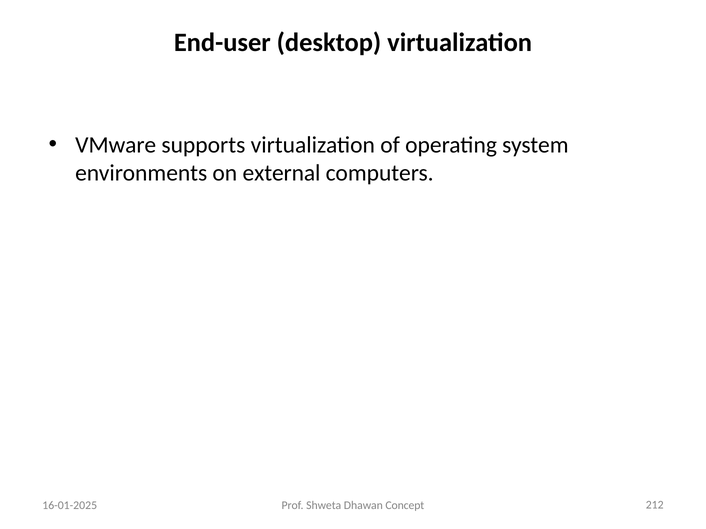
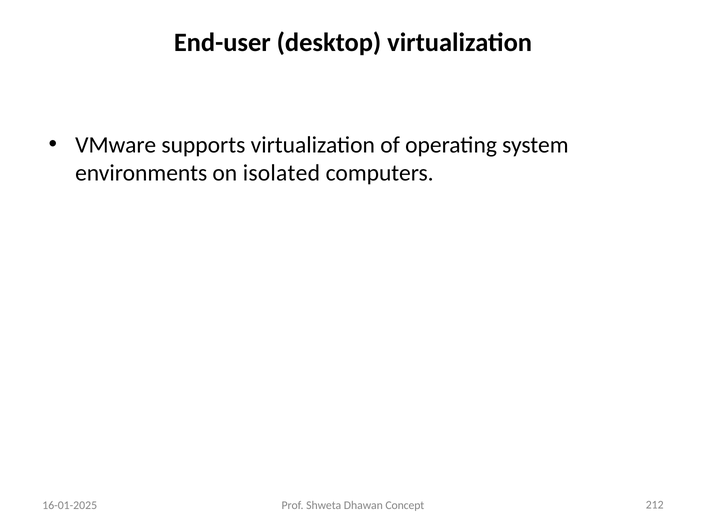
external: external -> isolated (281, 173)
